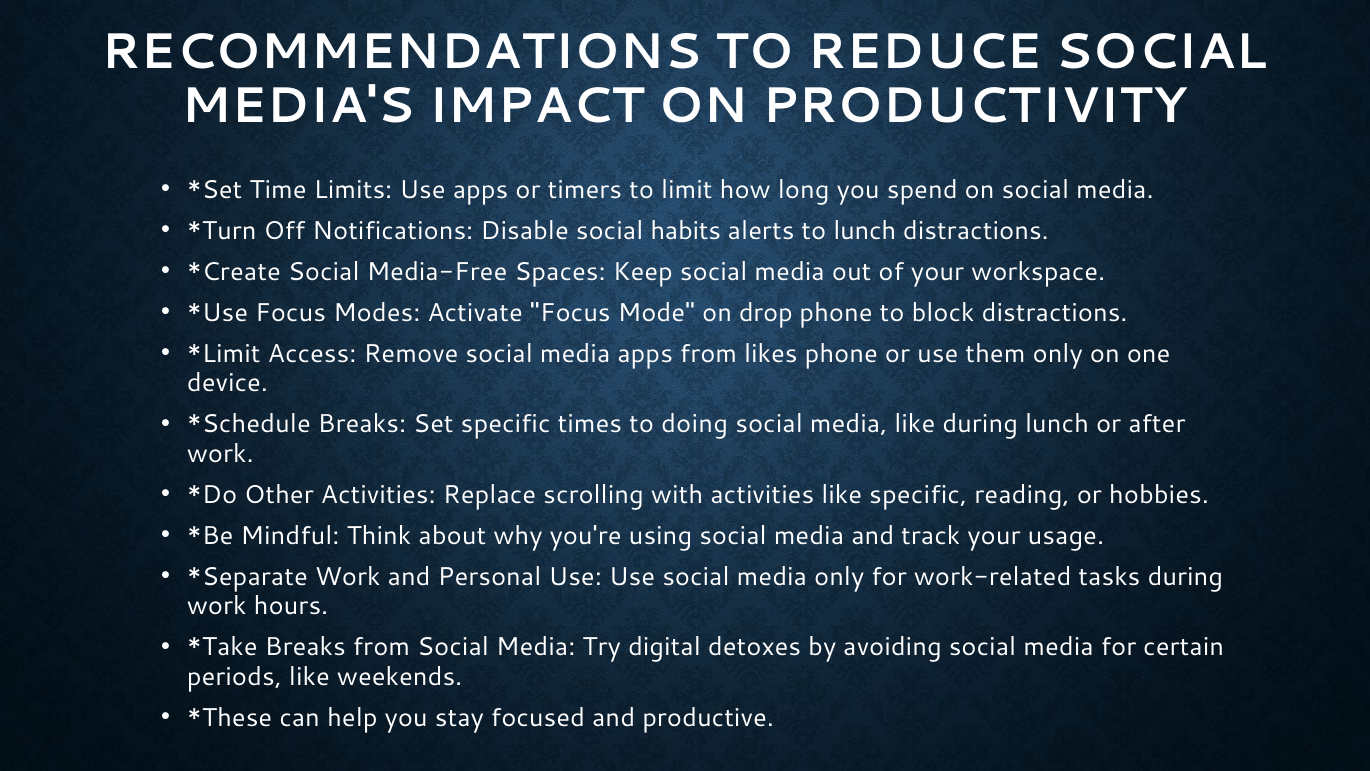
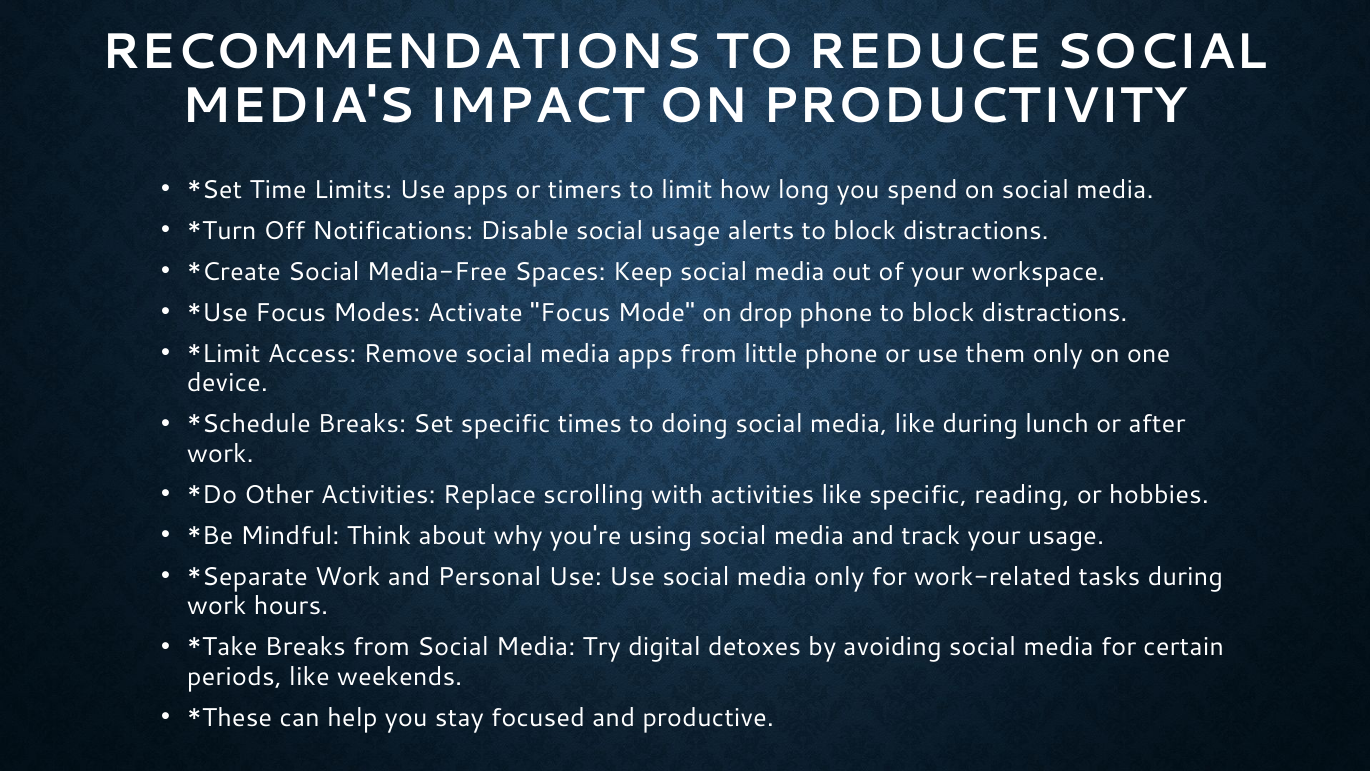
social habits: habits -> usage (686, 231)
alerts to lunch: lunch -> block (865, 231)
likes: likes -> little (771, 353)
